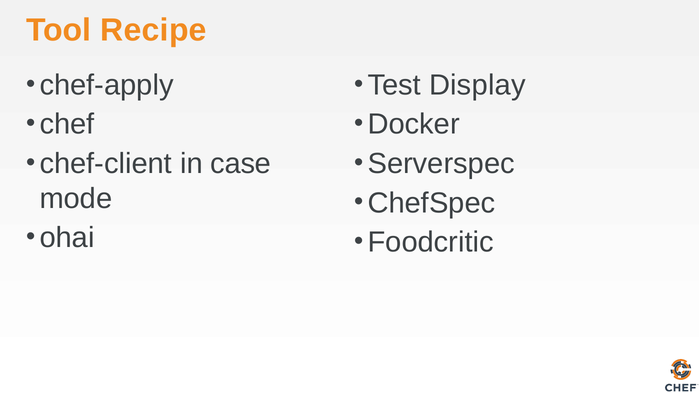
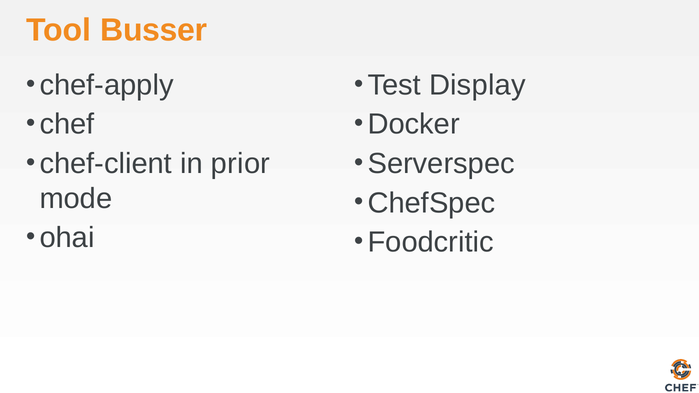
Recipe: Recipe -> Busser (154, 30)
case: case -> prior (240, 164)
